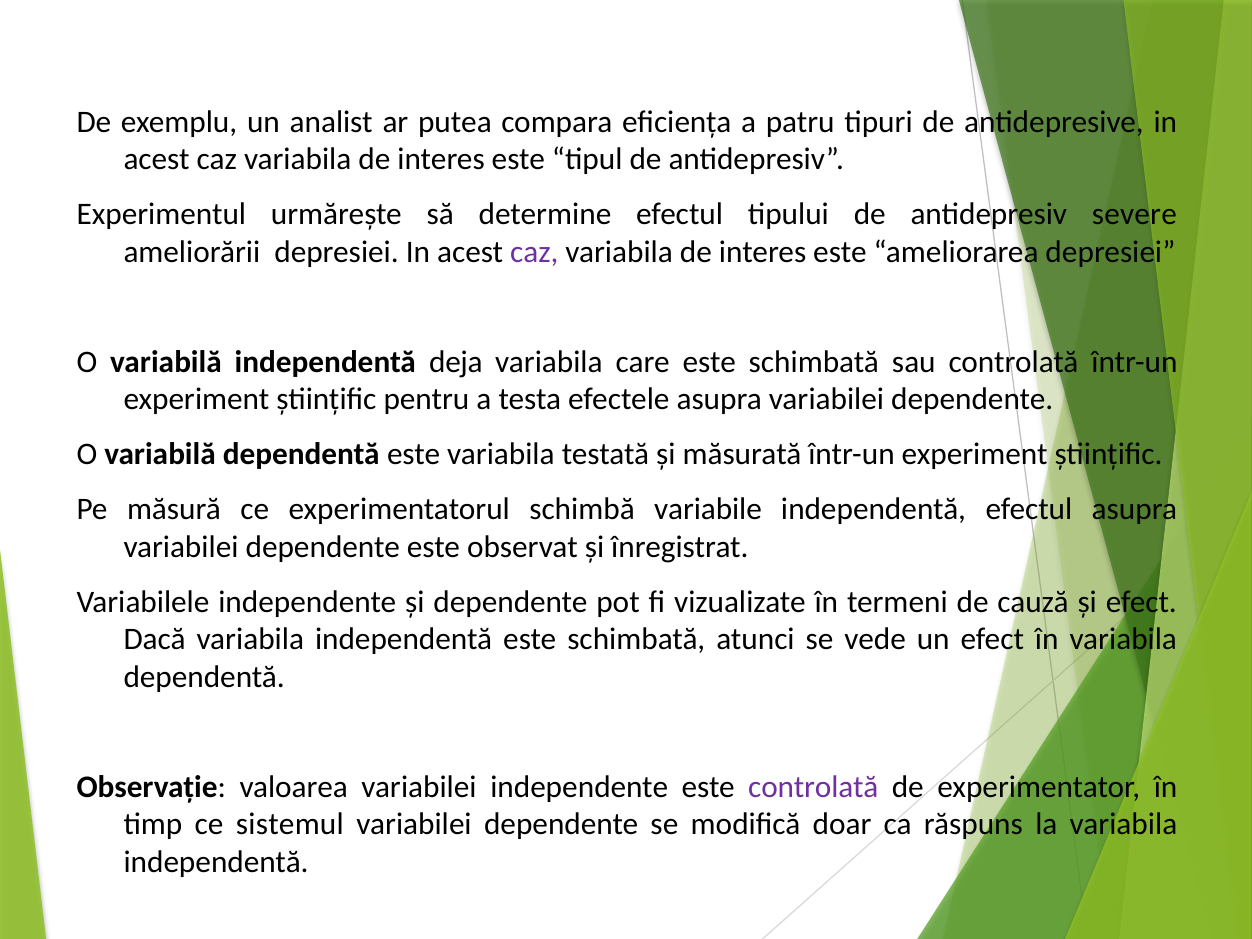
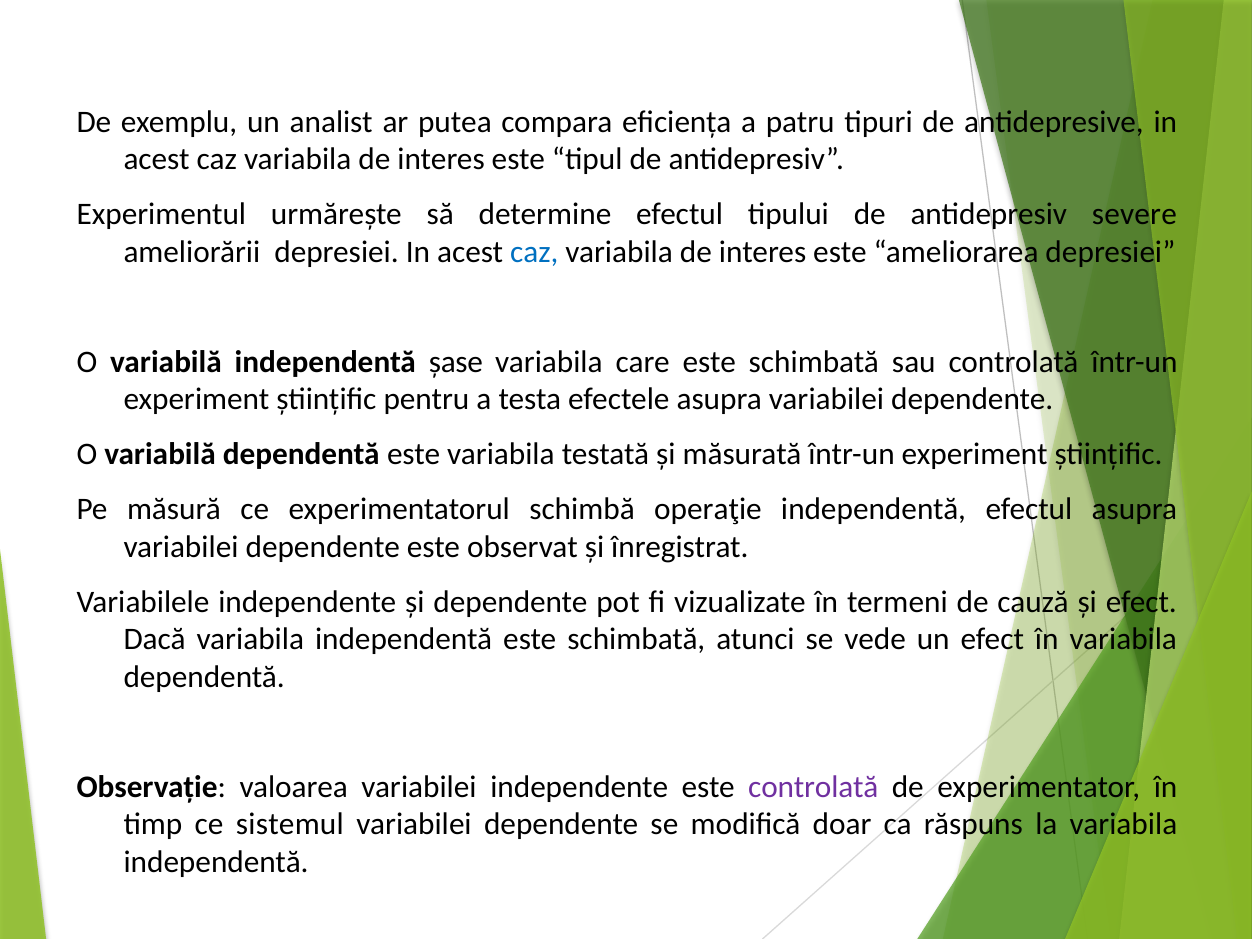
caz colour: purple -> blue (534, 252)
deja: deja -> șase (456, 362)
variabile: variabile -> operaţie (708, 510)
